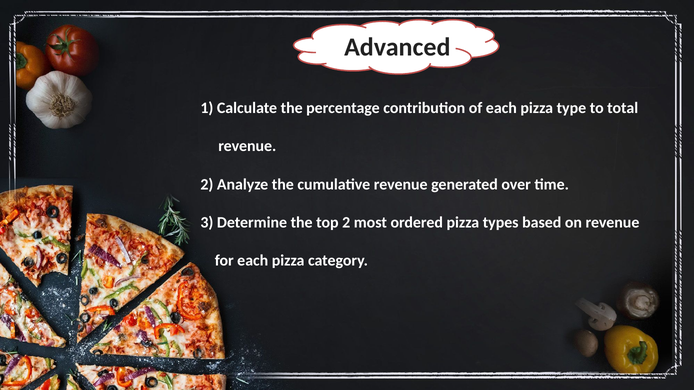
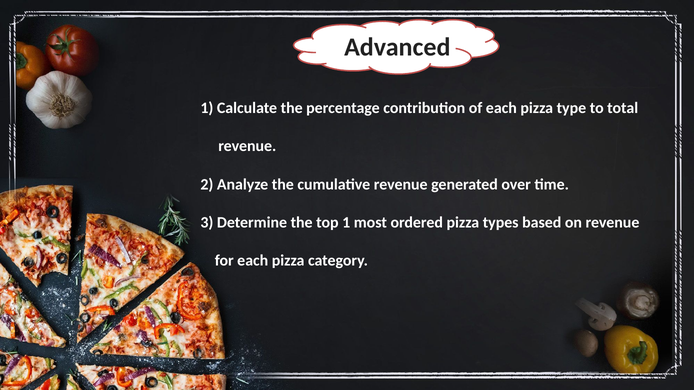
top 2: 2 -> 1 (346, 223)
